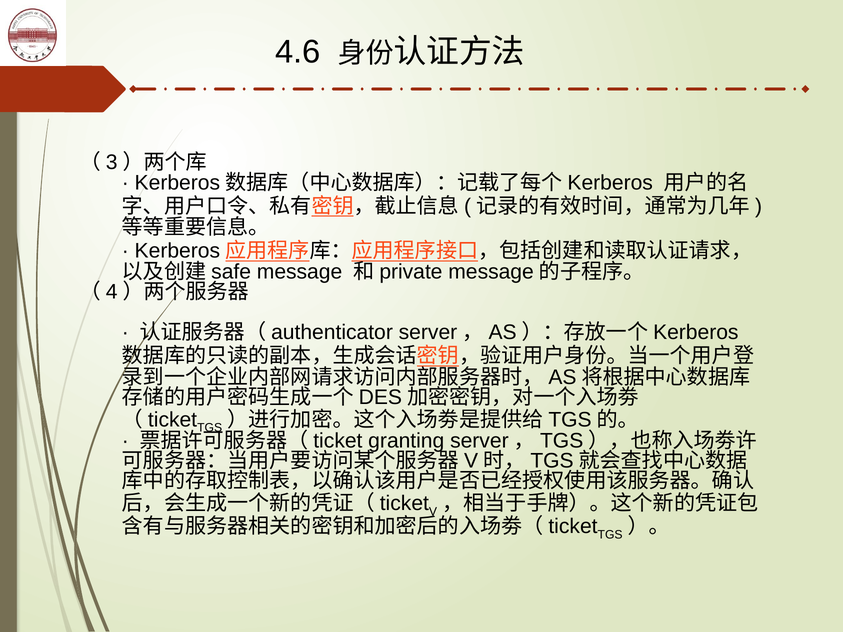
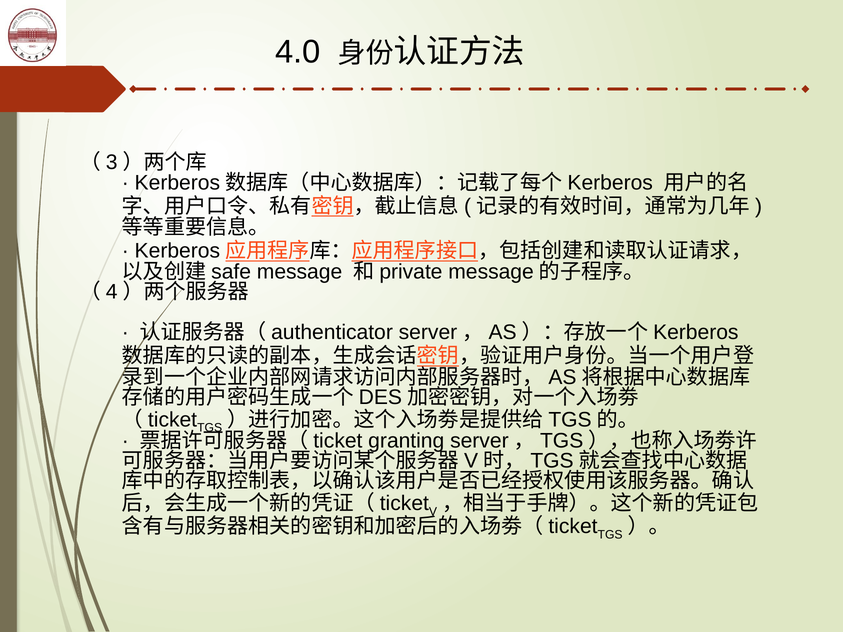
4.6: 4.6 -> 4.0 (298, 52)
